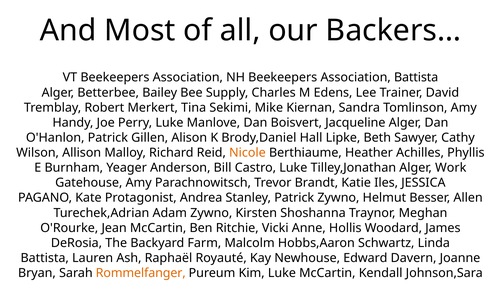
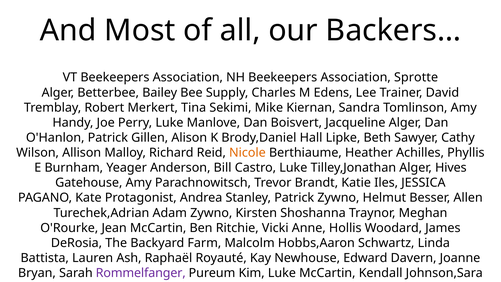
Association Battista: Battista -> Sprotte (416, 77)
Work: Work -> Hives (451, 168)
Rommelfanger colour: orange -> purple (141, 273)
